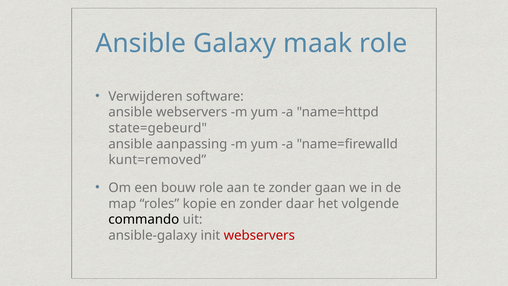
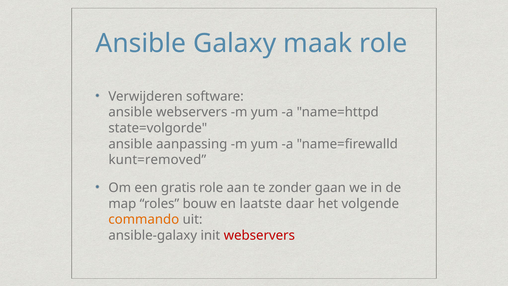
state=gebeurd: state=gebeurd -> state=volgorde (158, 128)
bouw: bouw -> gratis (178, 188)
kopie: kopie -> bouw (200, 203)
en zonder: zonder -> laatste (261, 203)
commando colour: black -> orange (144, 219)
